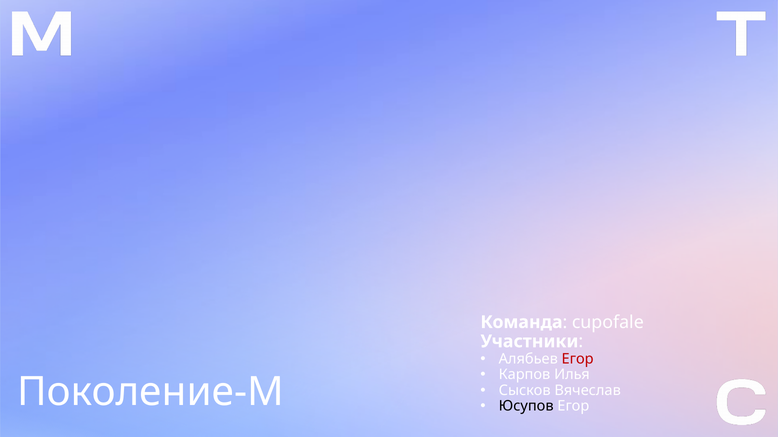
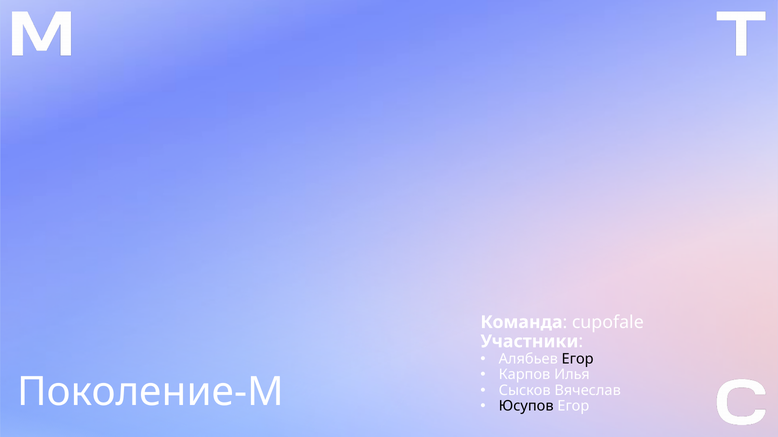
Егор colour: red -> black (578, 359)
